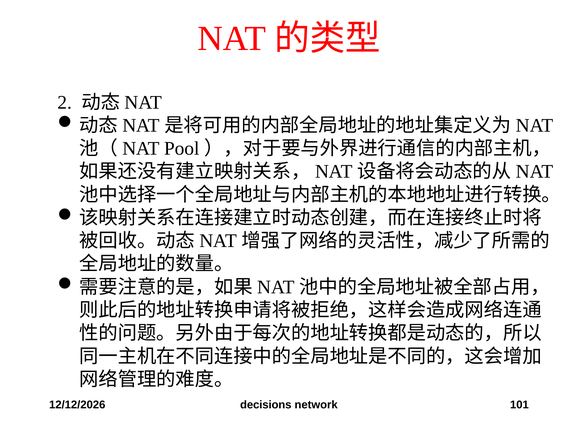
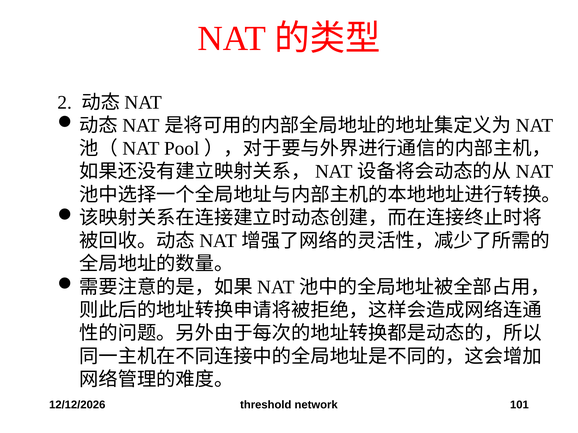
decisions: decisions -> threshold (266, 405)
